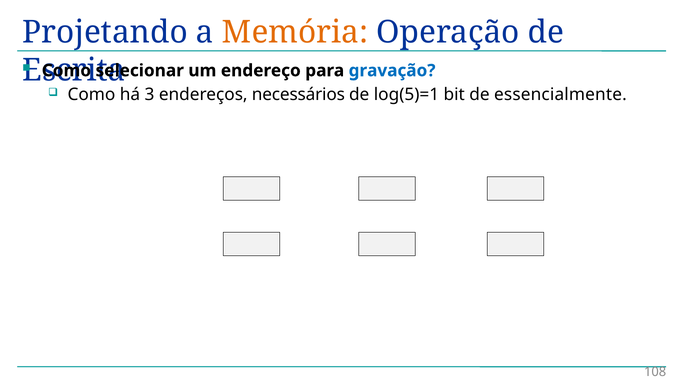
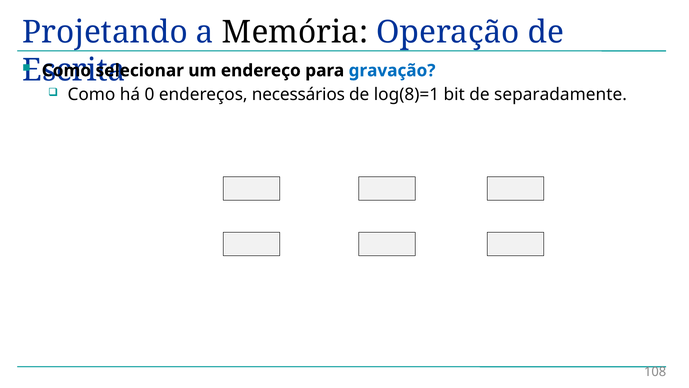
Memória colour: orange -> black (295, 32)
3: 3 -> 0 (150, 95)
log(5)=1: log(5)=1 -> log(8)=1 (406, 95)
essencialmente: essencialmente -> separadamente (561, 95)
